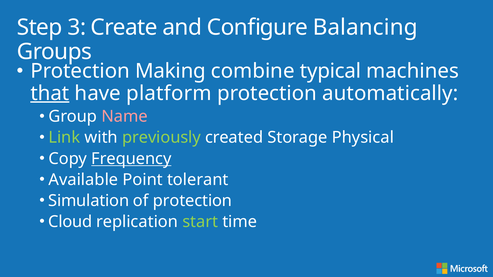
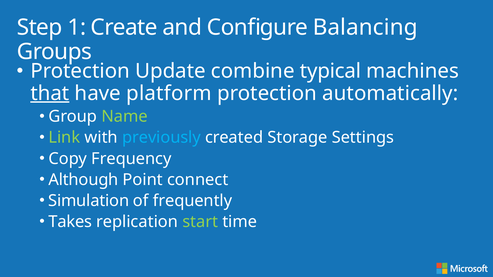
3: 3 -> 1 (77, 28)
Making: Making -> Update (170, 71)
Name colour: pink -> light green (125, 117)
previously colour: light green -> light blue (161, 138)
Physical: Physical -> Settings (363, 138)
Frequency underline: present -> none (131, 159)
Available: Available -> Although (83, 180)
tolerant: tolerant -> connect (198, 180)
of protection: protection -> frequently (192, 201)
Cloud: Cloud -> Takes (70, 222)
